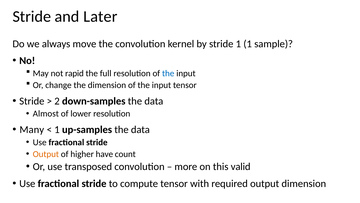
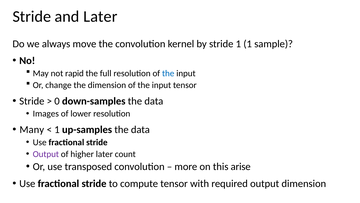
2: 2 -> 0 (57, 101)
Almost: Almost -> Images (46, 113)
Output colour: orange -> purple (46, 154)
higher have: have -> later (104, 154)
valid: valid -> arise (241, 166)
